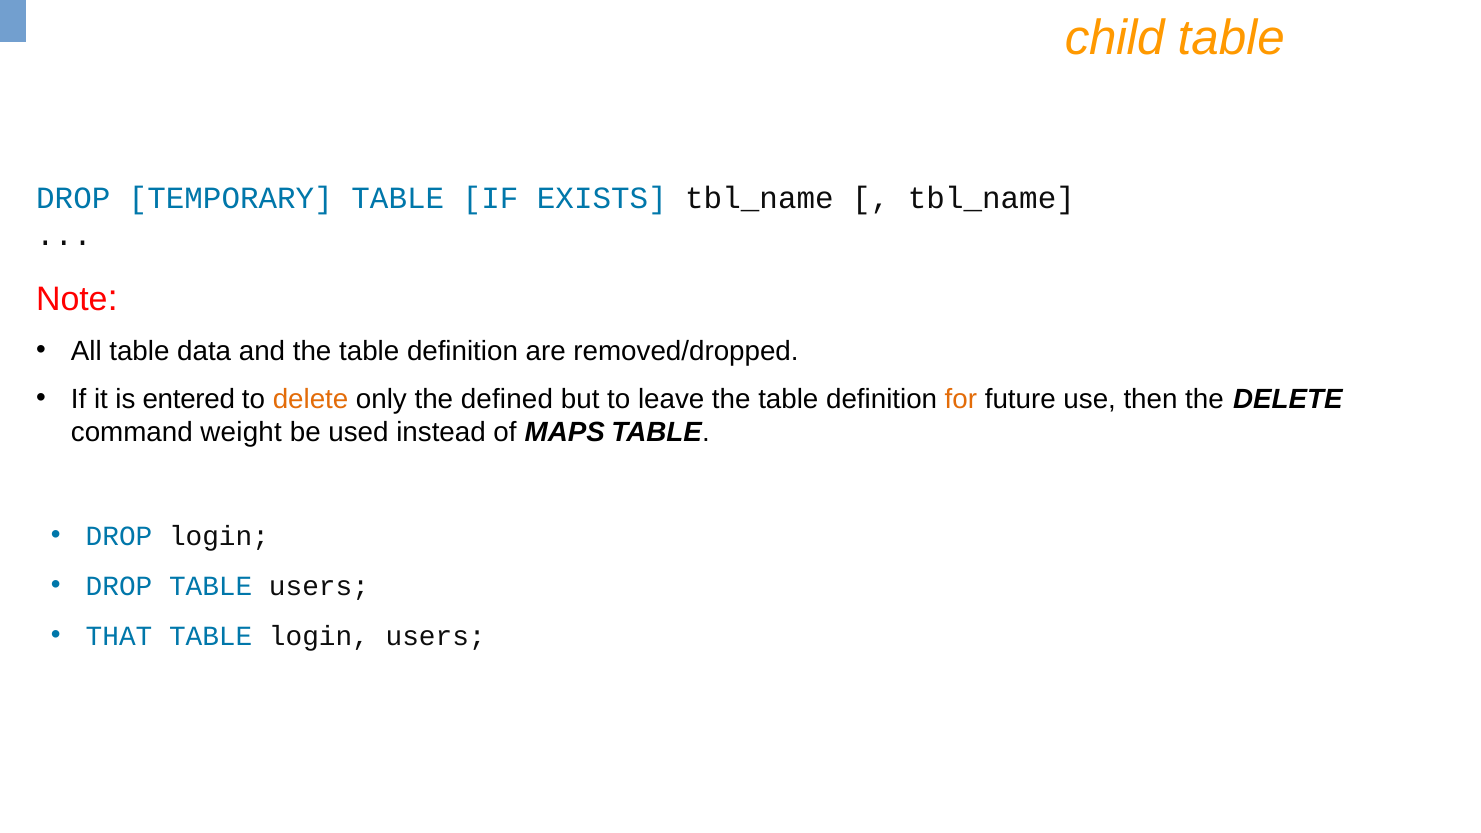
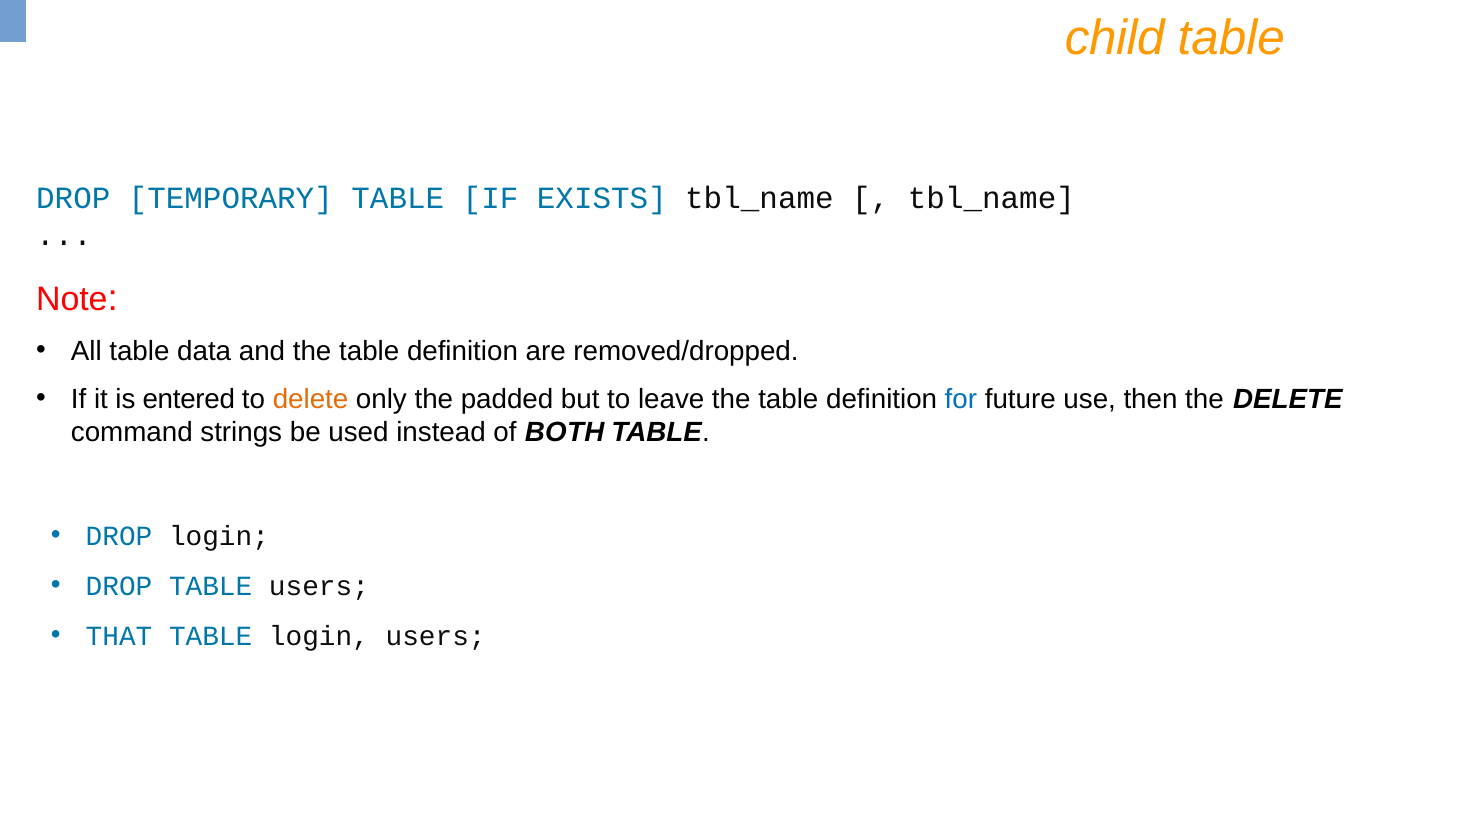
defined: defined -> padded (507, 399)
for colour: orange -> blue (961, 399)
weight: weight -> strings (241, 433)
MAPS: MAPS -> BOTH (565, 433)
